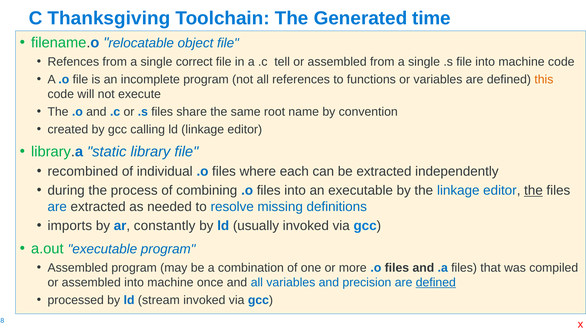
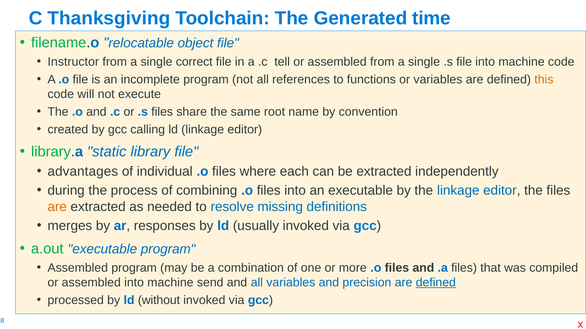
Refences: Refences -> Instructor (73, 62)
recombined: recombined -> advantages (83, 172)
the underline: present -> none (533, 191)
are colour: blue -> orange (57, 207)
imports: imports -> merges (70, 226)
constantly: constantly -> responses (165, 226)
once: once -> send (210, 283)
stream: stream -> without (159, 301)
